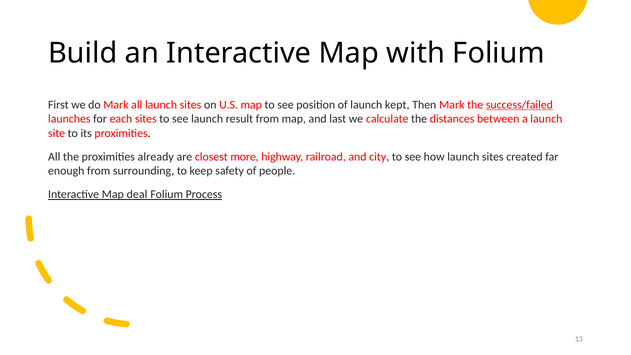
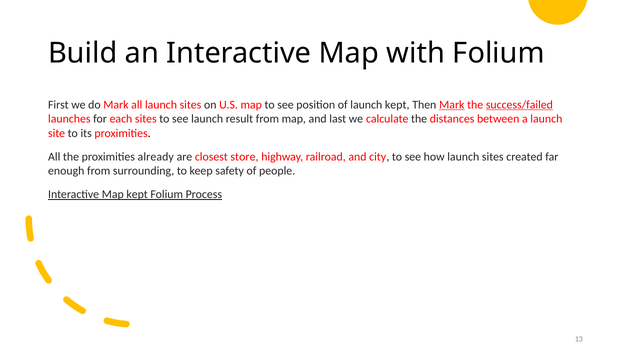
Mark underline: none -> present (452, 105)
more: more -> store (244, 157)
Map deal: deal -> kept (137, 194)
